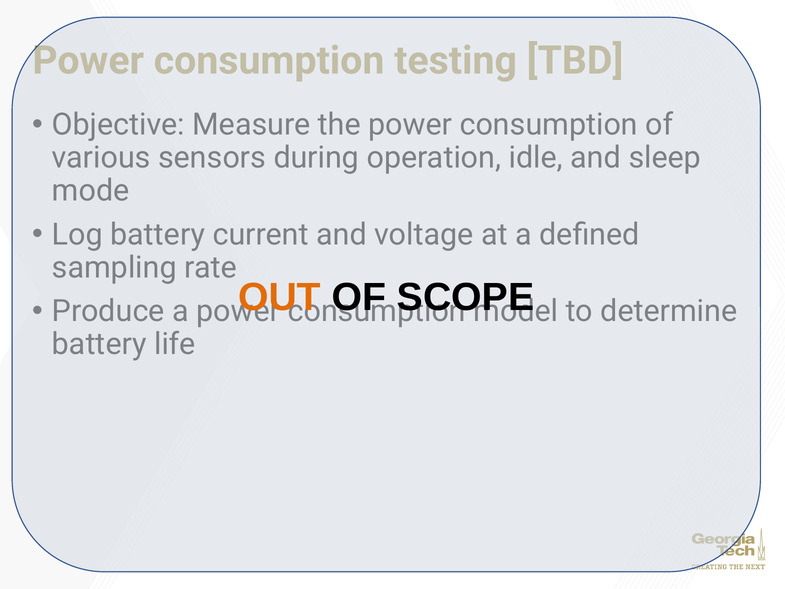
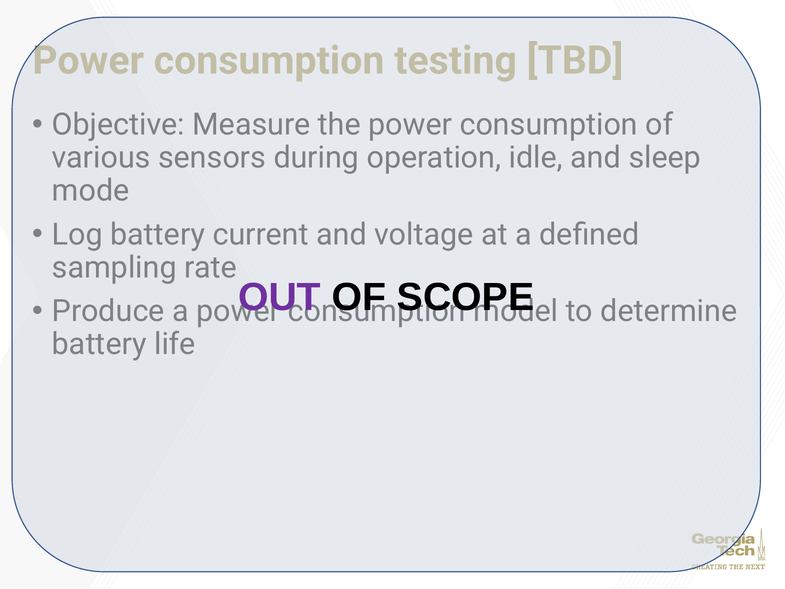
OUT colour: orange -> purple (279, 297)
